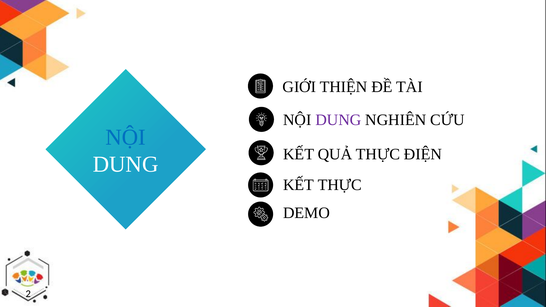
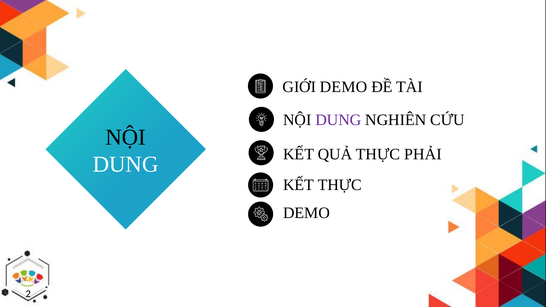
THIỆN: THIỆN -> DEMO (344, 87)
NỘI colour: blue -> black (126, 137)
ĐIỆN: ĐIỆN -> PHẢI (423, 154)
